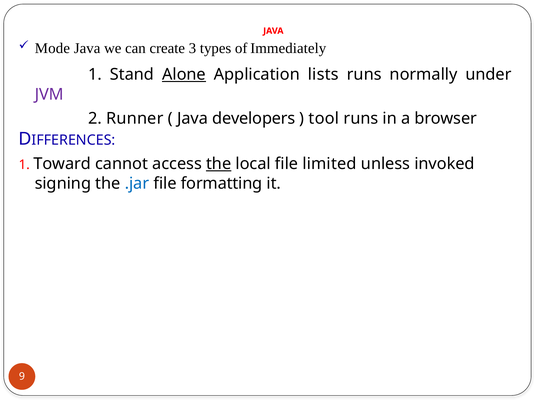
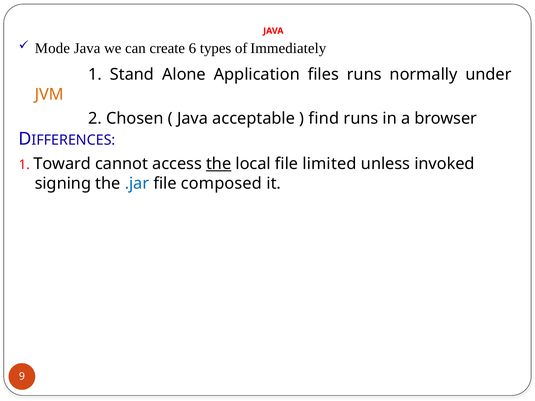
3: 3 -> 6 (192, 48)
Alone underline: present -> none (184, 74)
lists: lists -> files (323, 74)
JVM colour: purple -> orange (49, 95)
Runner: Runner -> Chosen (135, 118)
developers: developers -> acceptable (254, 118)
tool: tool -> find (324, 118)
formatting: formatting -> composed (221, 183)
